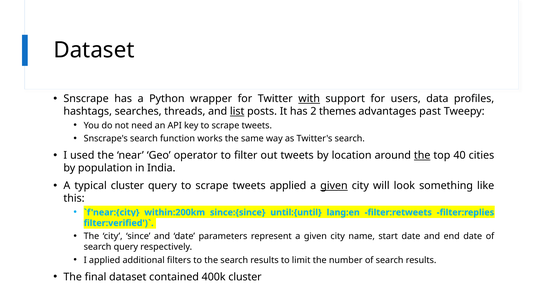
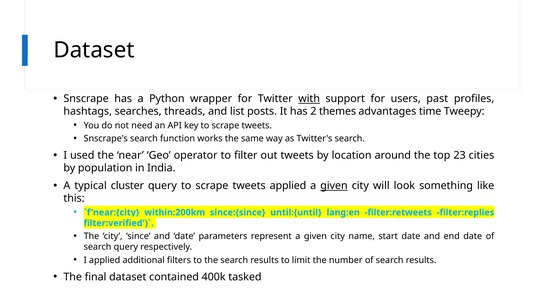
data: data -> past (437, 99)
list underline: present -> none (237, 111)
past: past -> time (430, 111)
the underline: present -> none (422, 155)
40: 40 -> 23 (460, 155)
400k cluster: cluster -> tasked (245, 277)
